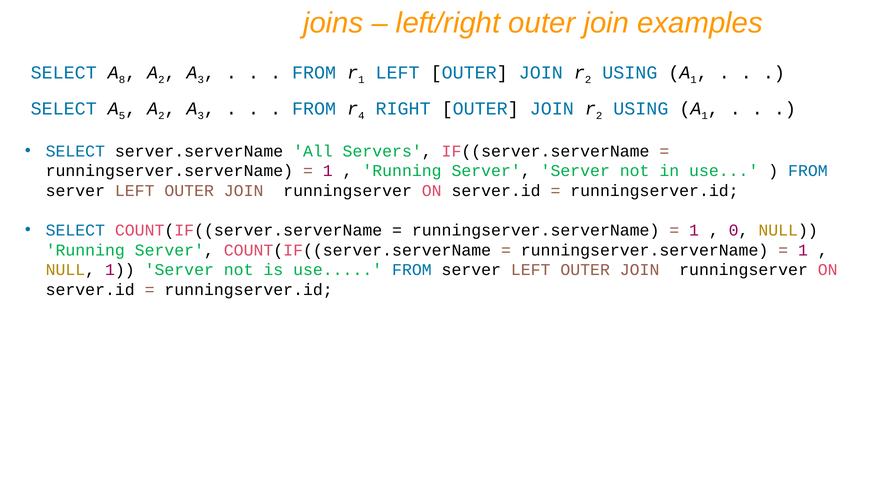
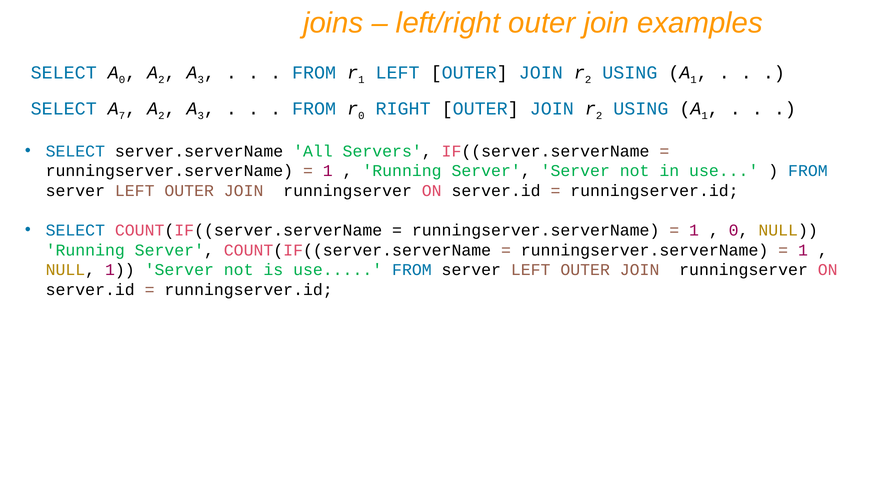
8: 8 -> 0 (122, 80)
5: 5 -> 7 (122, 116)
4: 4 -> 0 (361, 116)
